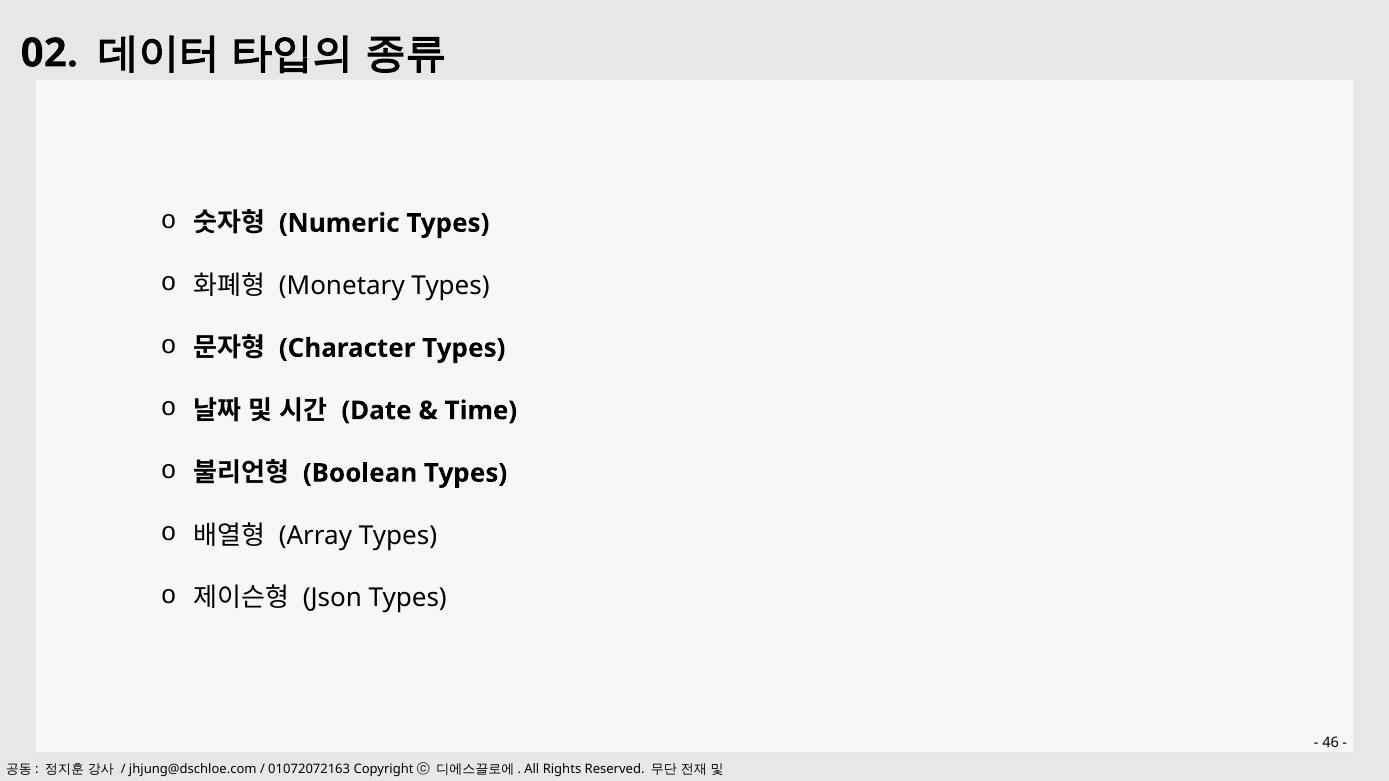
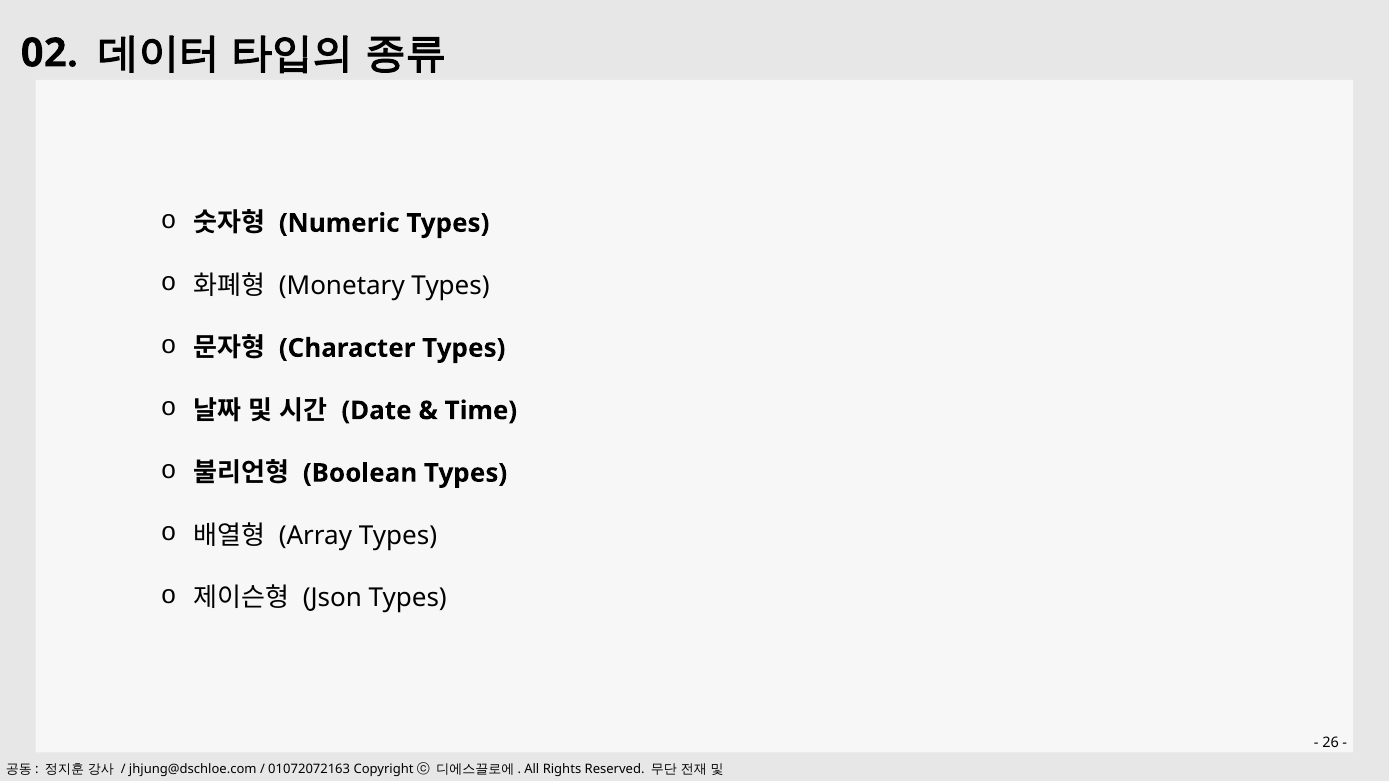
46: 46 -> 26 (1331, 743)
